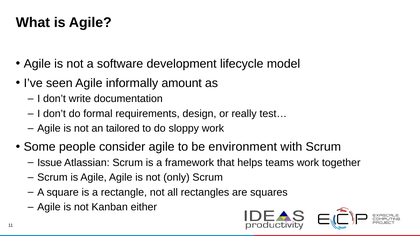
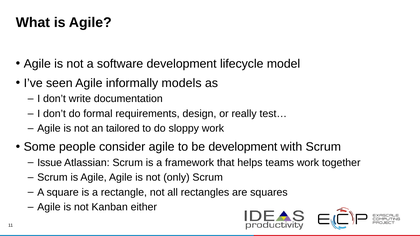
amount: amount -> models (182, 83)
be environment: environment -> development (243, 147)
